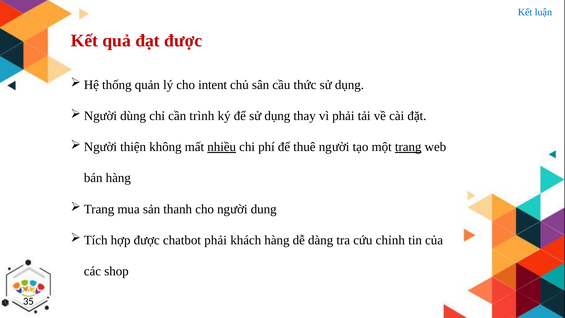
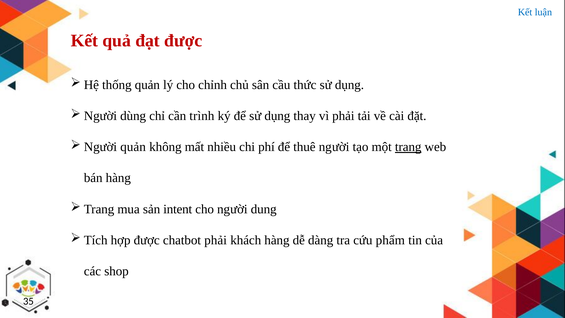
intent: intent -> chỉnh (213, 85)
thiện: thiện -> quản (133, 147)
nhiều underline: present -> none (222, 147)
thanh: thanh -> intent (178, 209)
chỉnh: chỉnh -> phẩm (390, 240)
